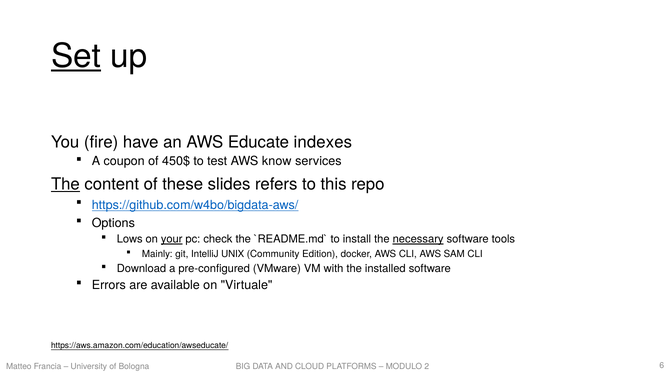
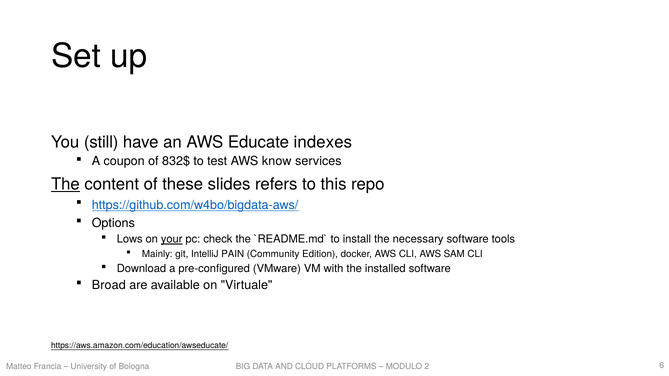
Set underline: present -> none (76, 56)
fire: fire -> still (101, 142)
450$: 450$ -> 832$ (176, 161)
necessary underline: present -> none (418, 239)
UNIX: UNIX -> PAIN (233, 254)
Errors: Errors -> Broad (109, 285)
